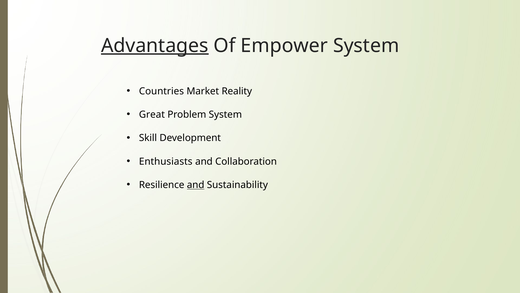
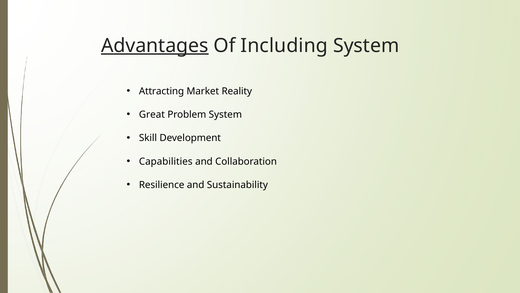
Empower: Empower -> Including (284, 46)
Countries: Countries -> Attracting (161, 91)
Enthusiasts: Enthusiasts -> Capabilities (166, 161)
and underline: present -> none (196, 185)
